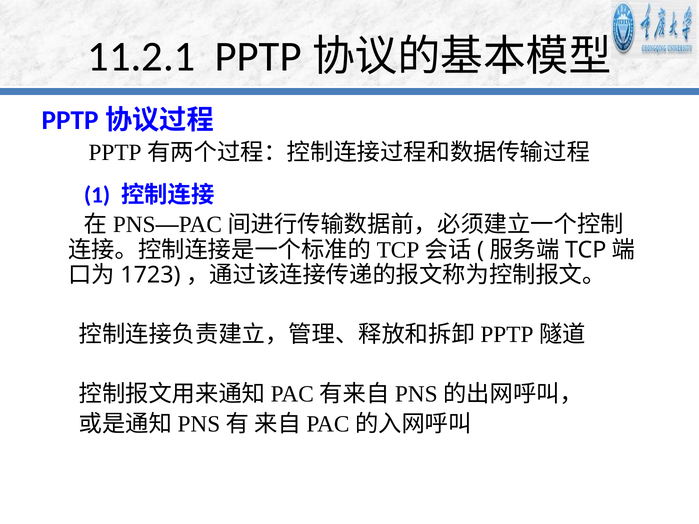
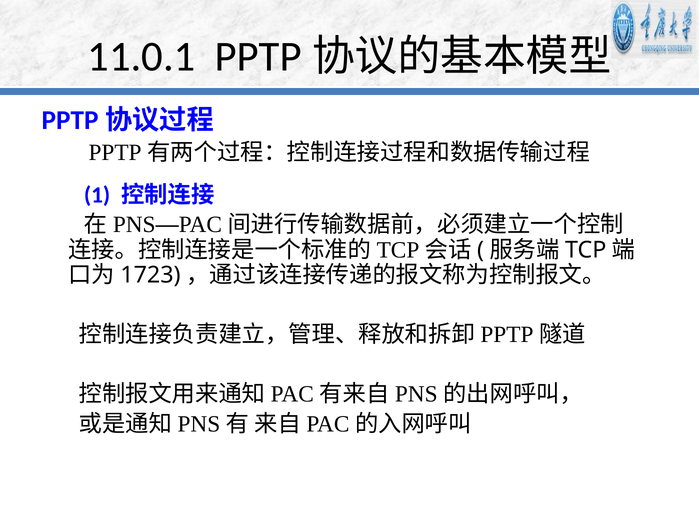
11.2.1: 11.2.1 -> 11.0.1 (141, 57)
